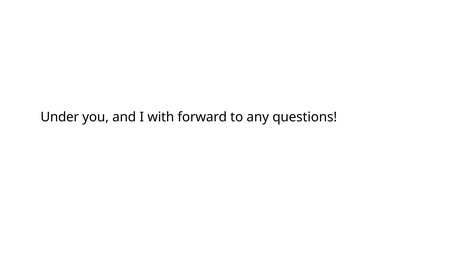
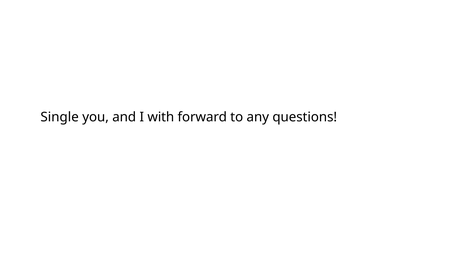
Under: Under -> Single (60, 117)
